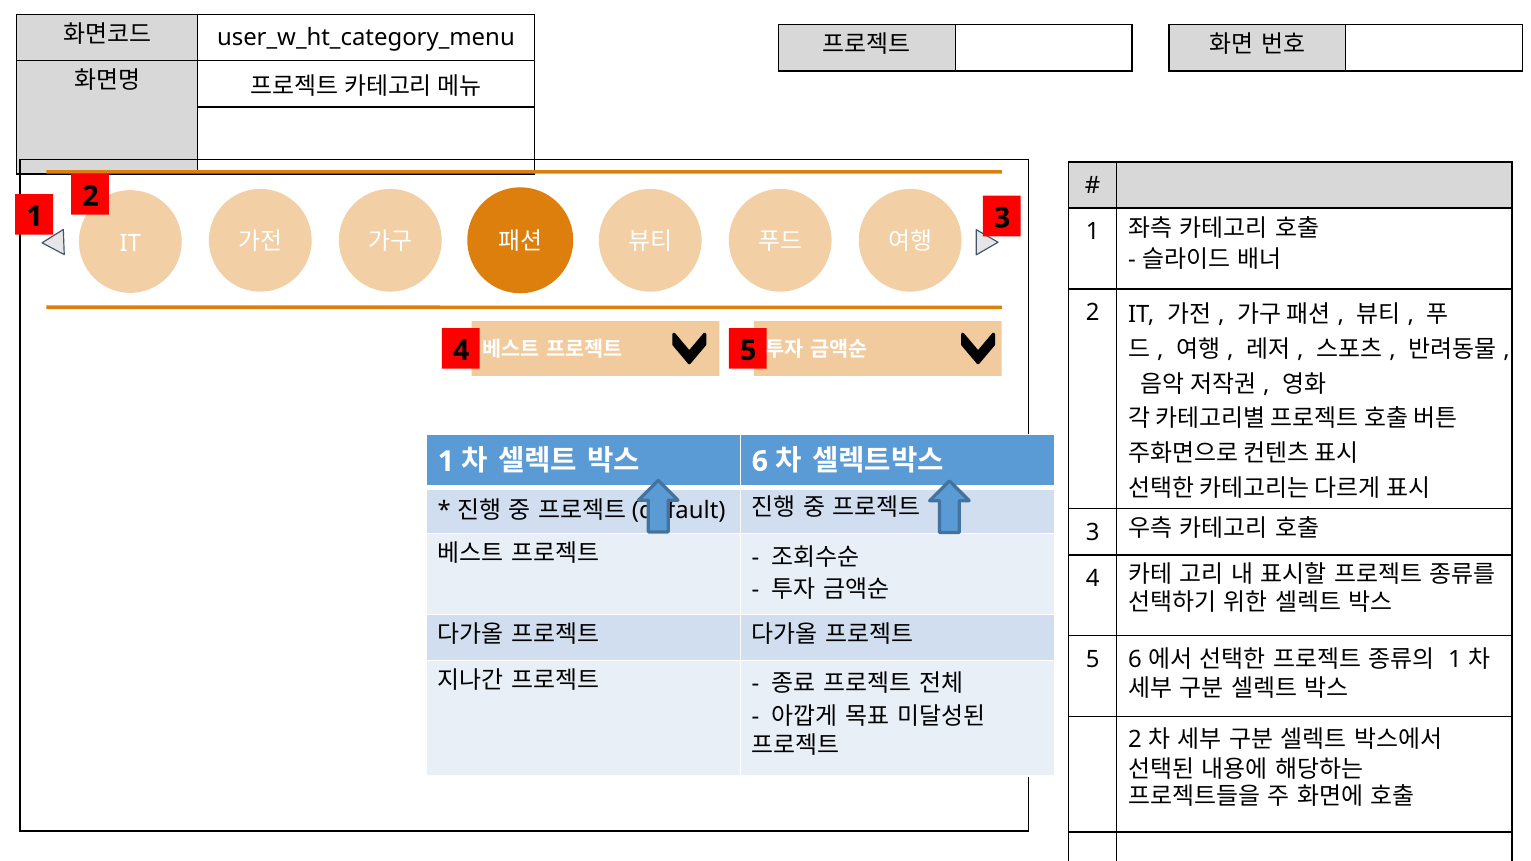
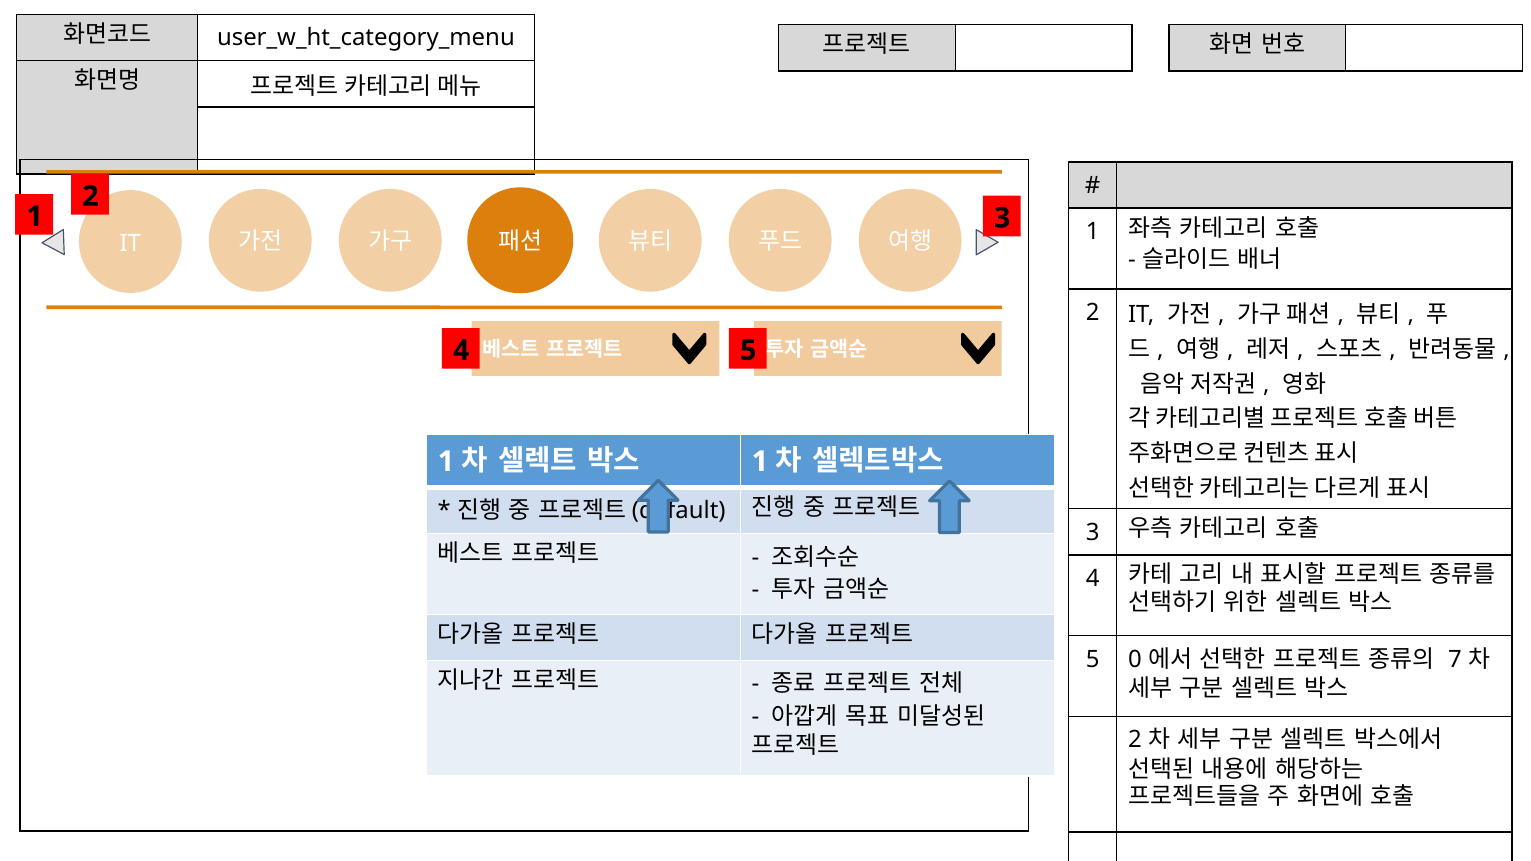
6: 6 -> 1 (760, 461)
5 6: 6 -> 0 (1135, 659)
1: 1 -> 7 (1455, 659)
